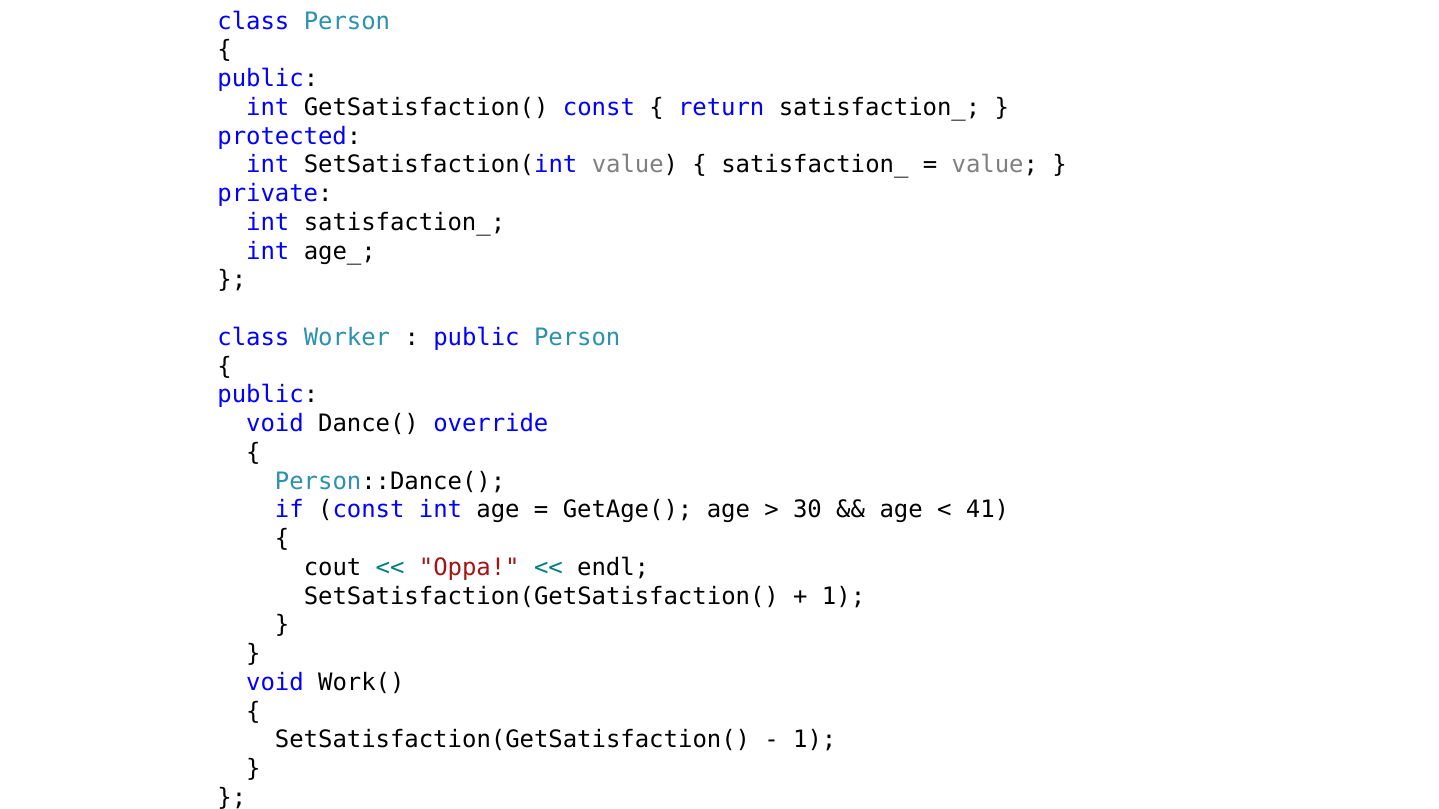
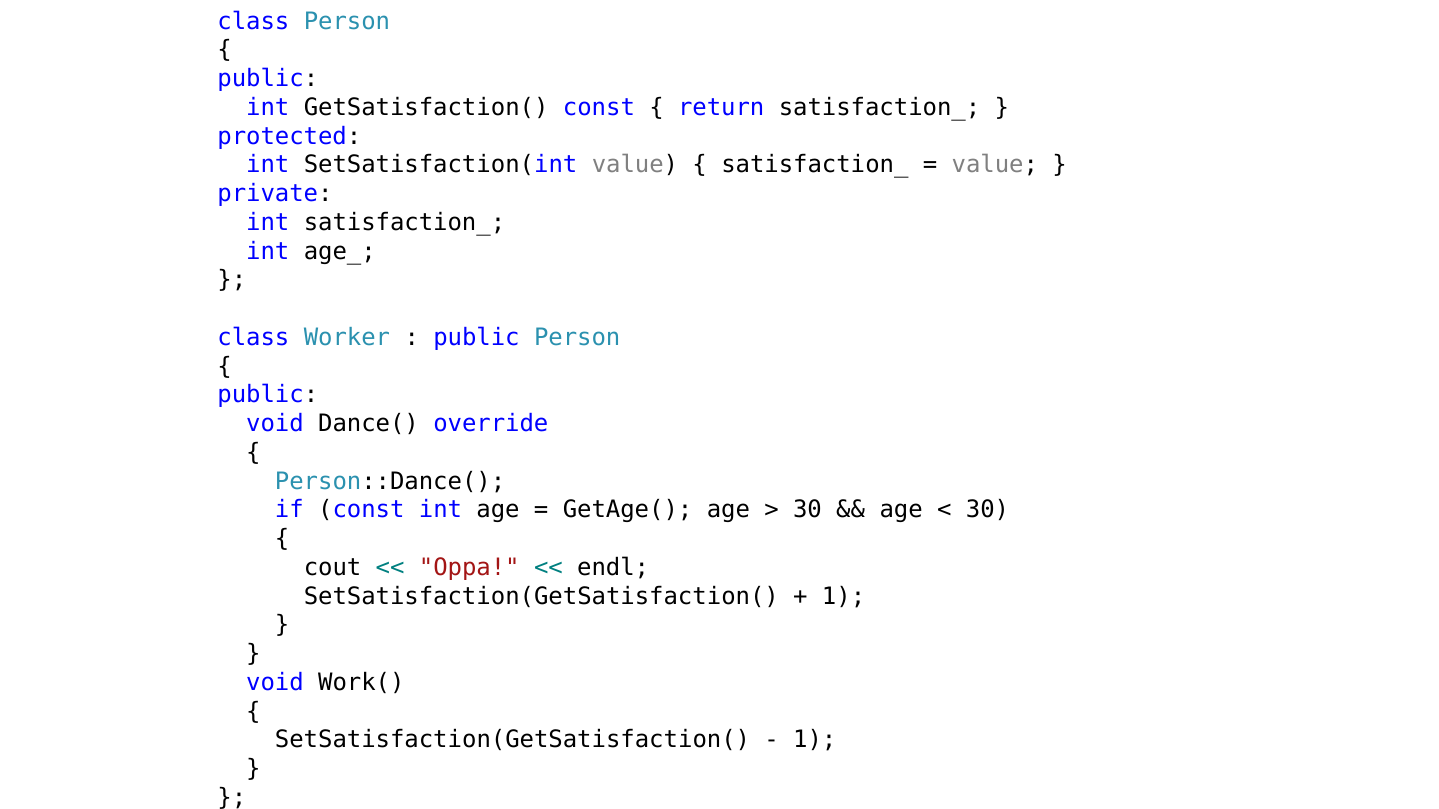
41: 41 -> 30 (987, 510)
